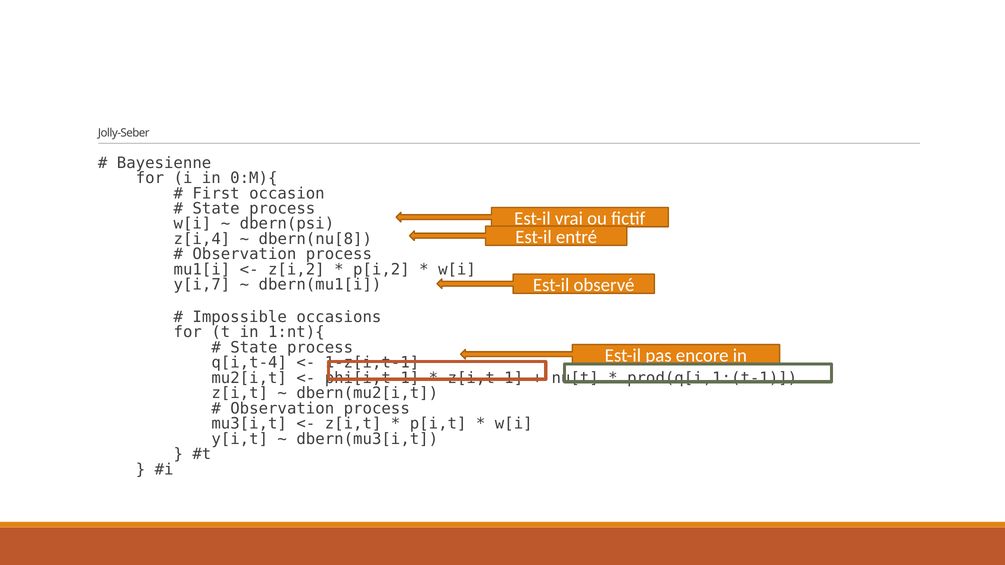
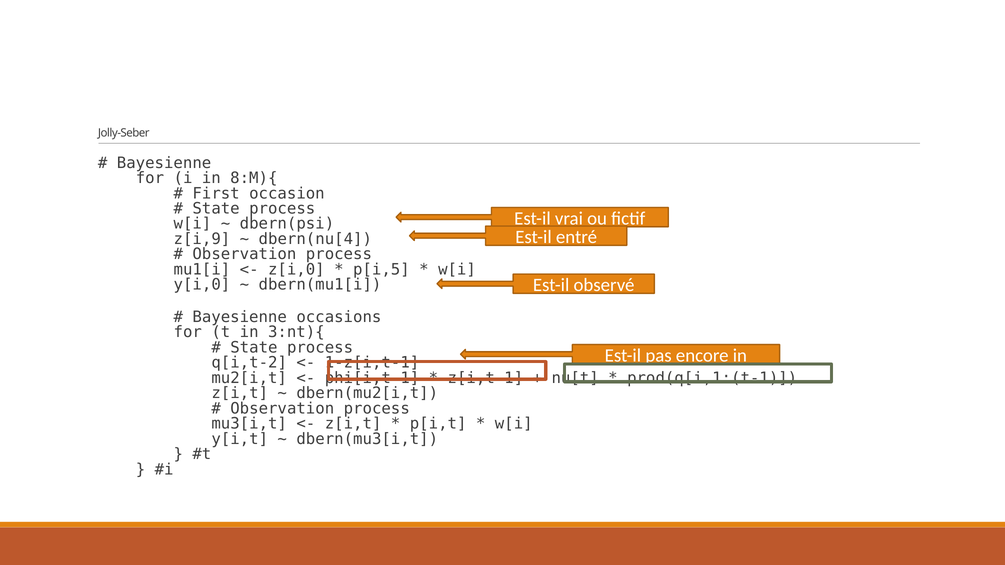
0:M){: 0:M){ -> 8:M){ (254, 178)
z[i,4: z[i,4 -> z[i,9 (202, 239)
dbern(nu[8: dbern(nu[8 -> dbern(nu[4 (315, 239)
z[i,2: z[i,2 -> z[i,0 (296, 270)
p[i,2: p[i,2 -> p[i,5 (381, 270)
y[i,7: y[i,7 -> y[i,0 (202, 285)
Impossible: Impossible -> Bayesienne (240, 317)
1:nt){: 1:nt){ -> 3:nt){ (296, 332)
q[i,t-4: q[i,t-4 -> q[i,t-2 (249, 363)
